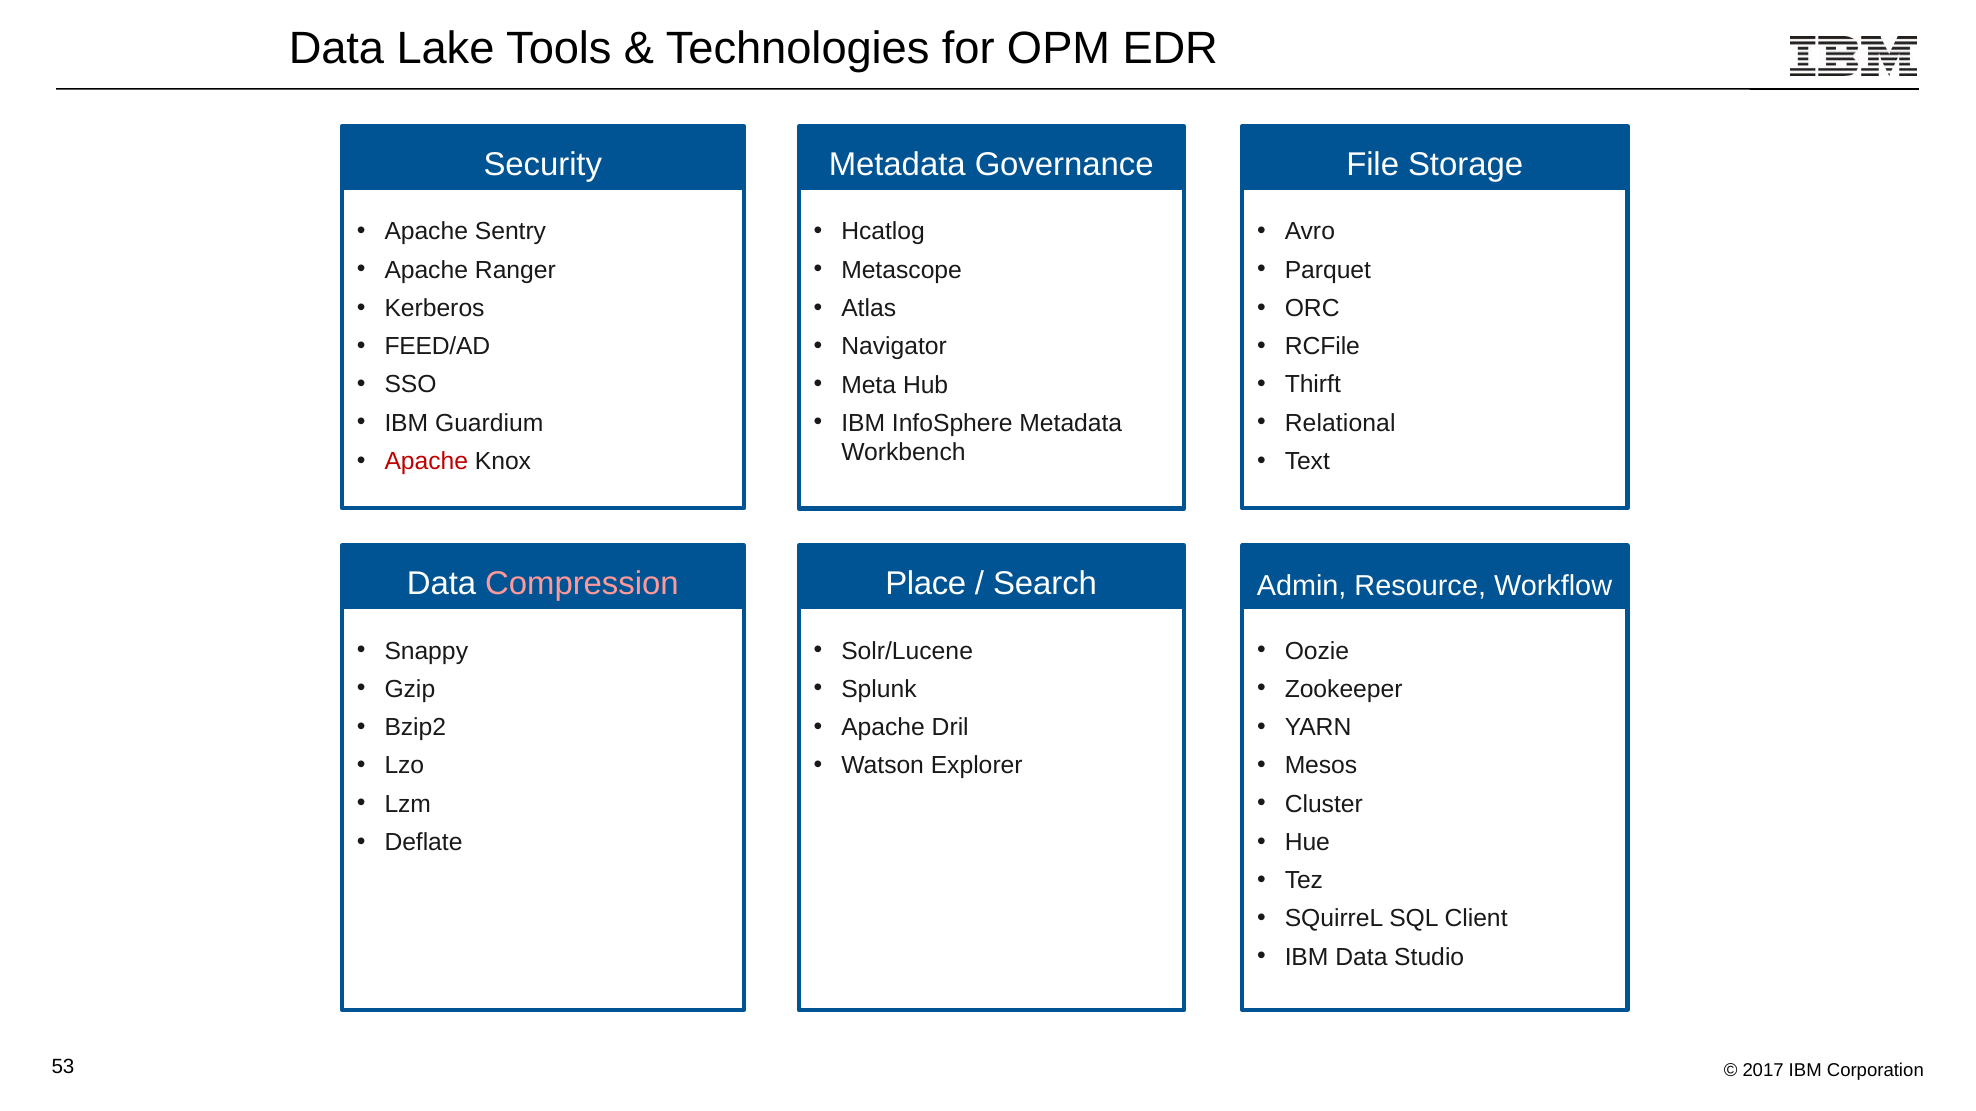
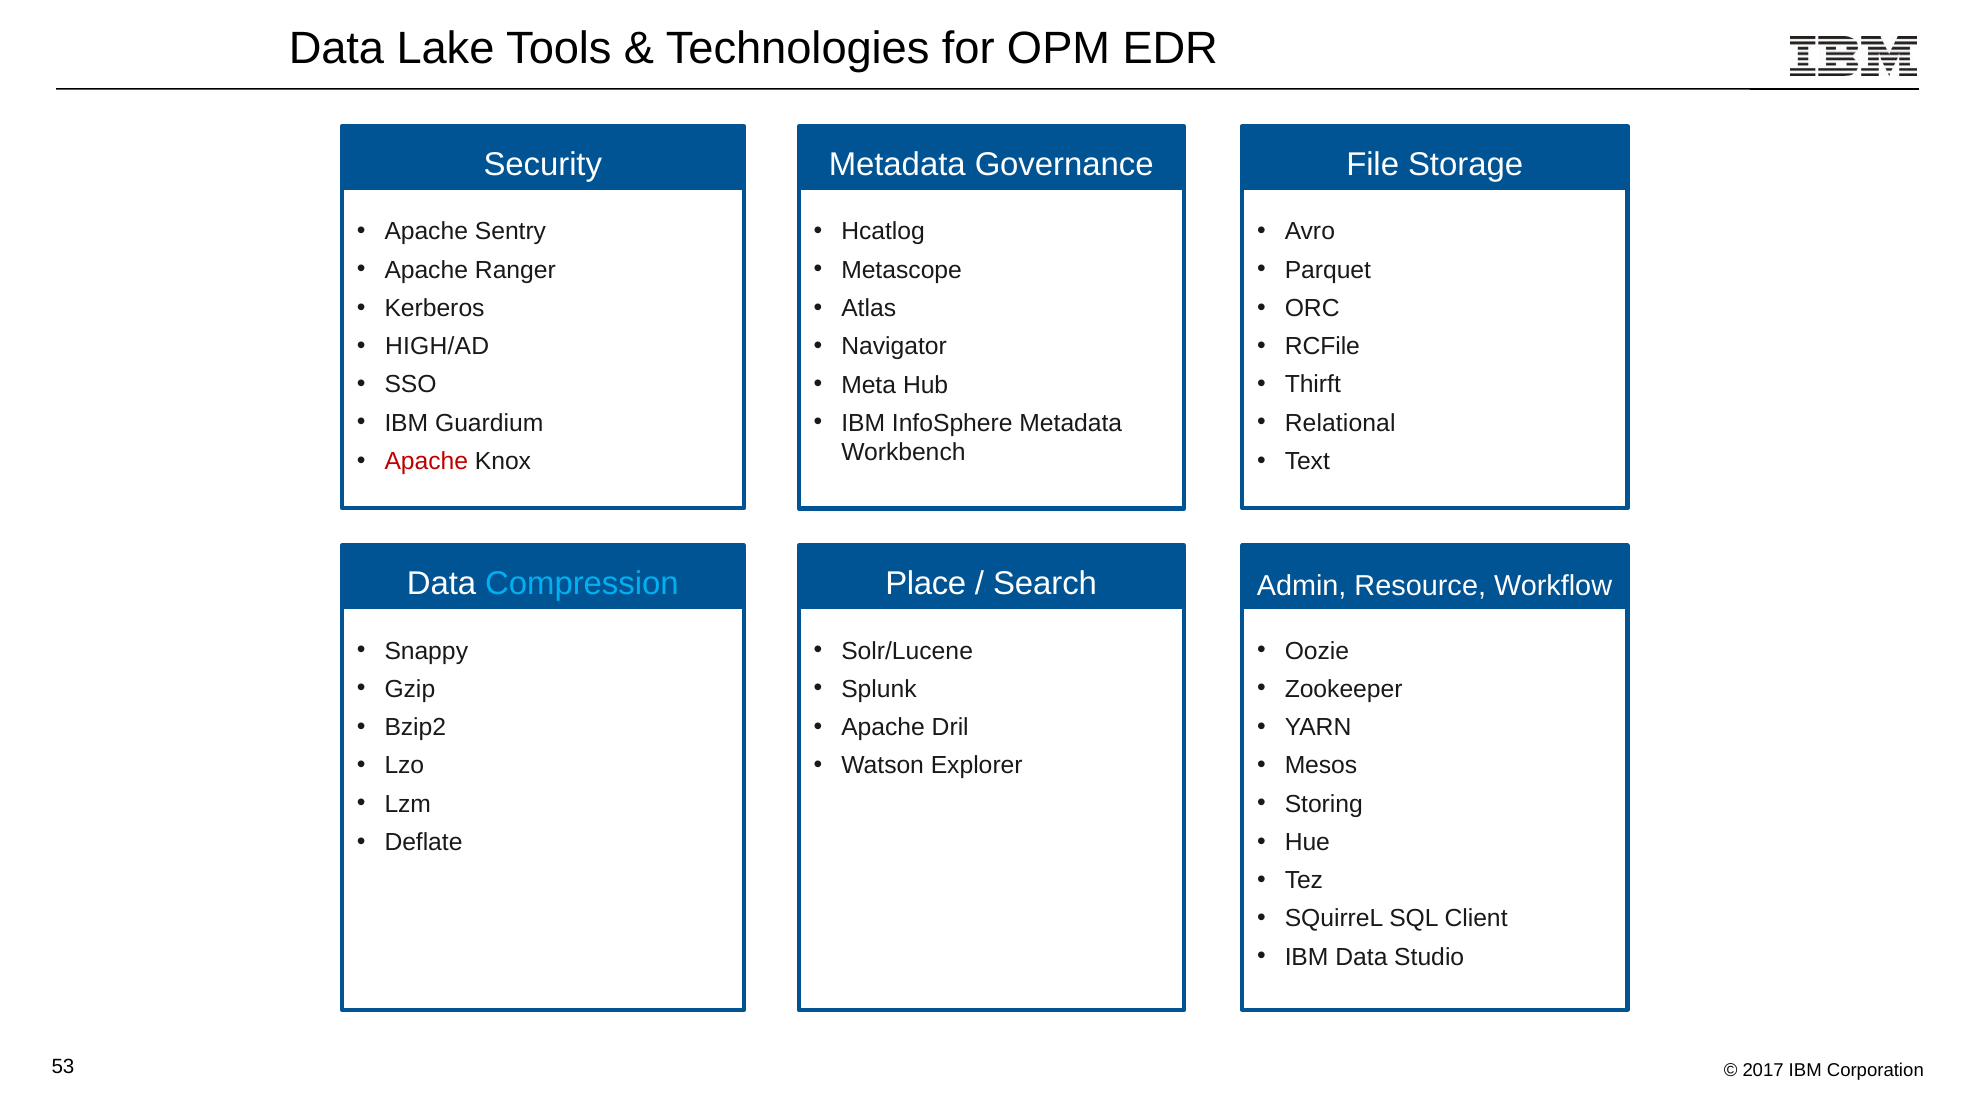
FEED/AD: FEED/AD -> HIGH/AD (437, 347)
Compression colour: pink -> light blue (582, 584)
Cluster: Cluster -> Storing (1324, 804)
